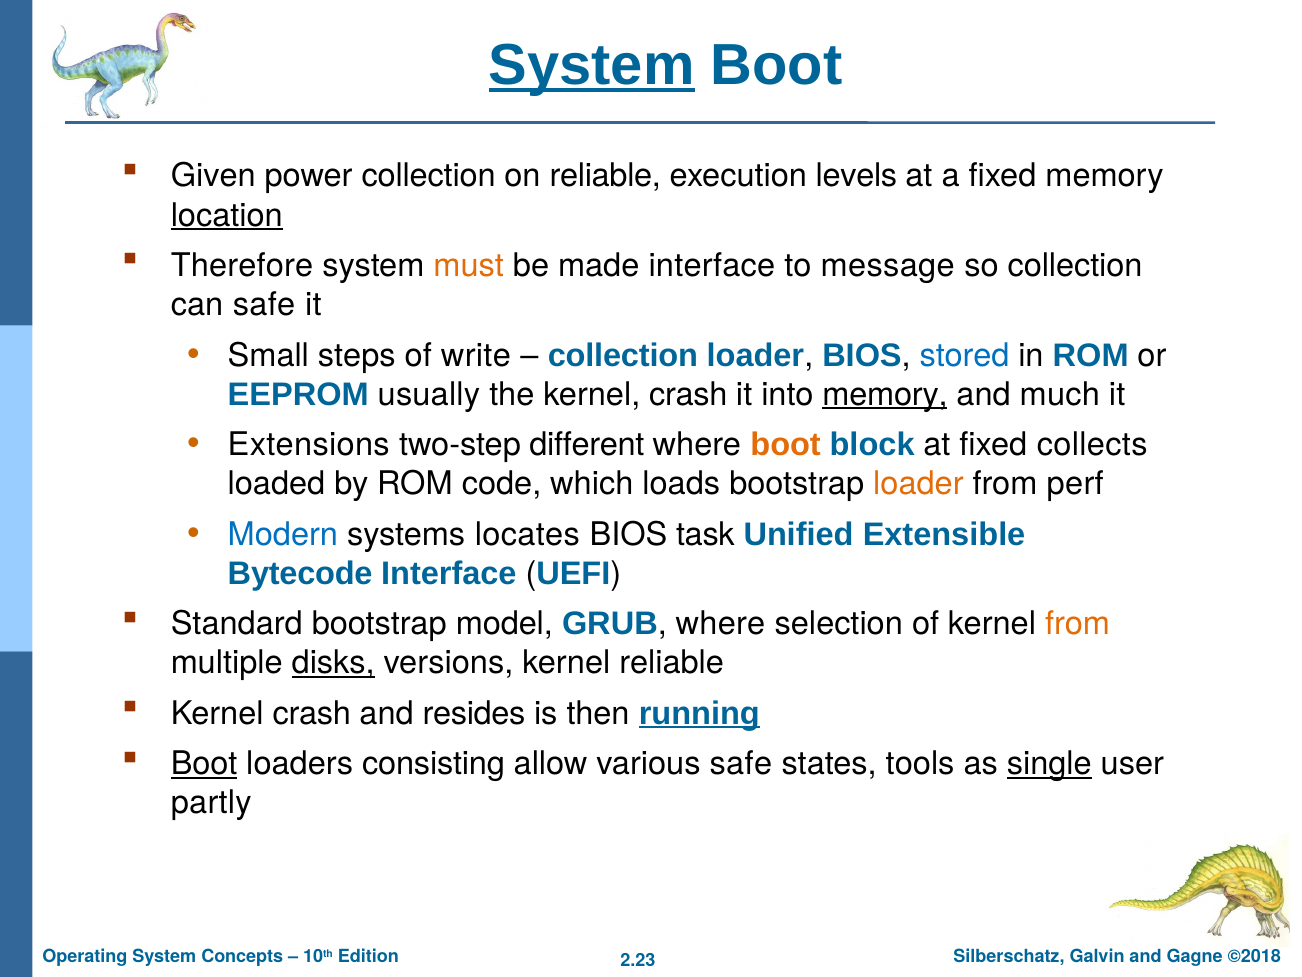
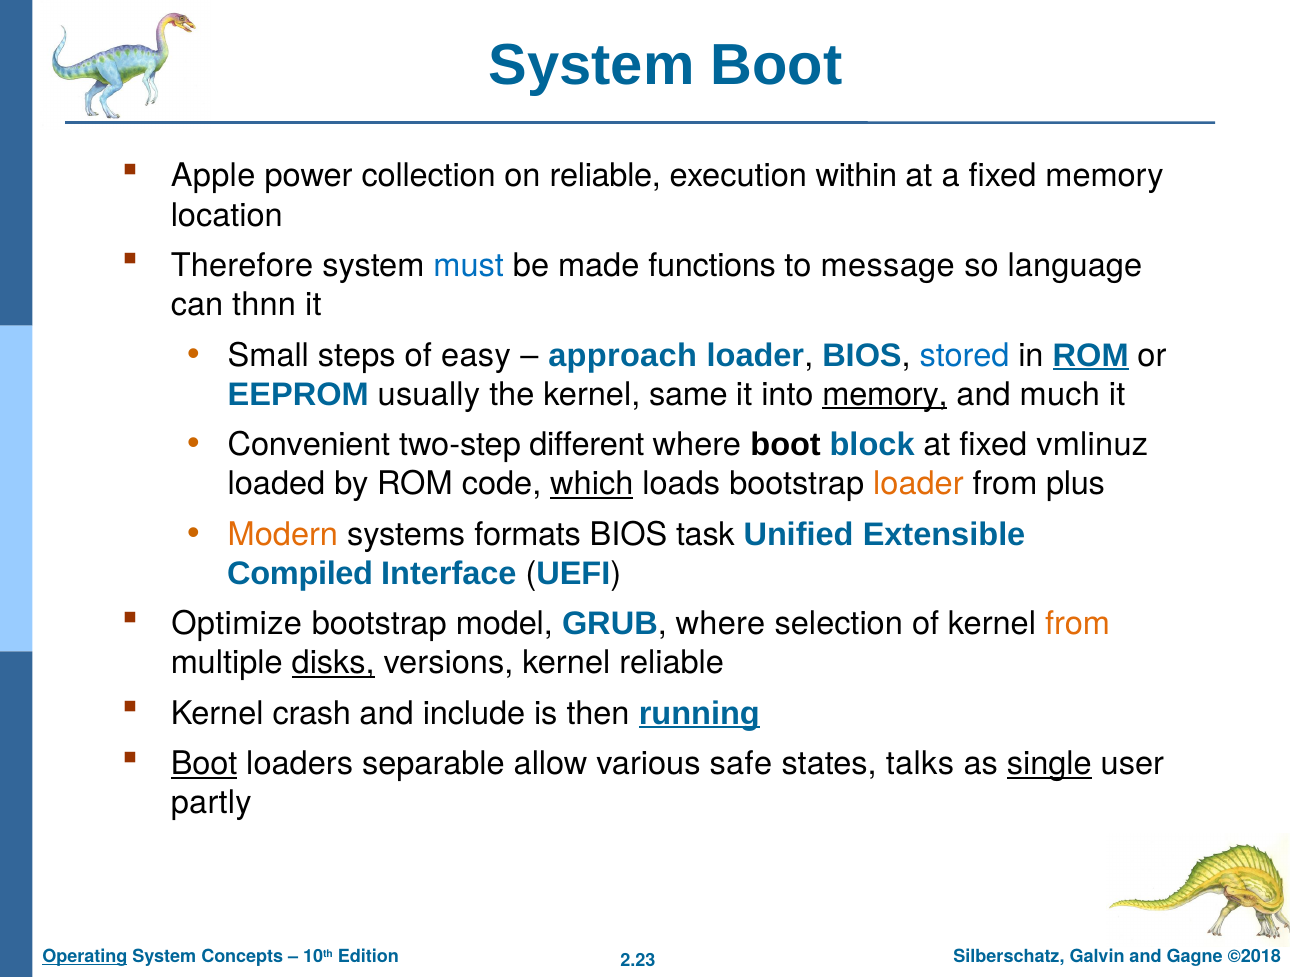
System underline: present -> none (592, 65)
Given: Given -> Apple (213, 176)
levels: levels -> within (856, 176)
location underline: present -> none (227, 215)
must colour: orange -> blue (469, 266)
made interface: interface -> functions (712, 266)
so collection: collection -> language (1075, 266)
can safe: safe -> thnn (264, 305)
write: write -> easy (476, 355)
collection: collection -> approach (623, 355)
ROM underline: none -> present (1091, 355)
the kernel crash: crash -> same (688, 394)
Extensions: Extensions -> Convenient (309, 445)
boot colour: orange -> black (786, 445)
collects: collects -> vmlinuz (1092, 445)
which underline: none -> present (592, 484)
perf: perf -> plus (1076, 484)
Modern colour: blue -> orange (283, 534)
locates: locates -> formats (528, 534)
Bytecode: Bytecode -> Compiled (300, 573)
Standard: Standard -> Optimize (237, 624)
resides: resides -> include (474, 713)
consisting: consisting -> separable (433, 764)
tools: tools -> talks (920, 764)
Operating underline: none -> present (85, 956)
